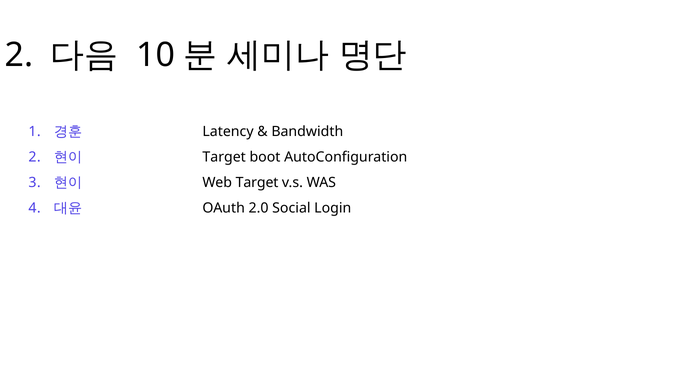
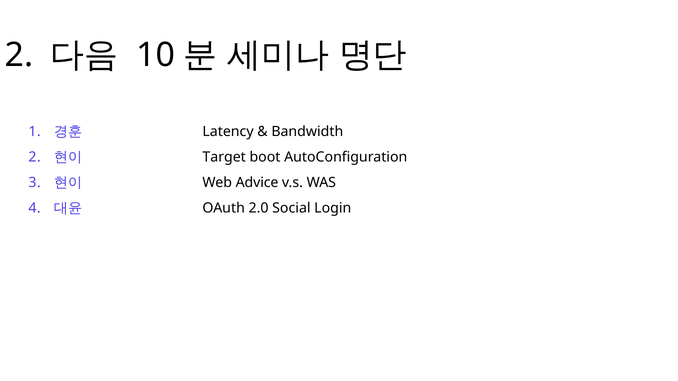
Web Target: Target -> Advice (257, 183)
